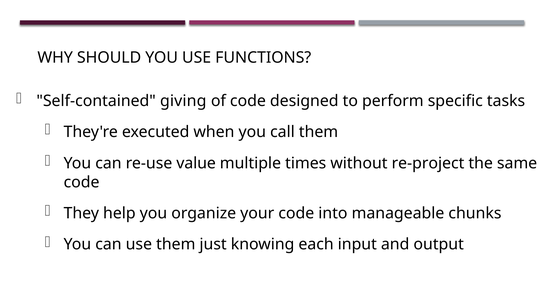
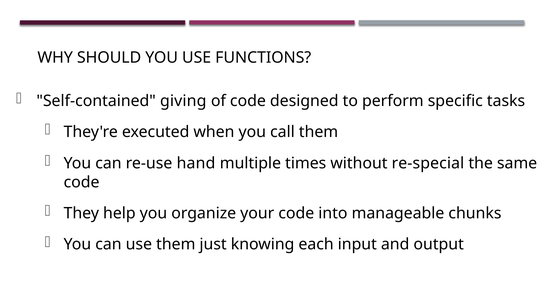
value: value -> hand (196, 163)
re-project: re-project -> re-special (428, 163)
